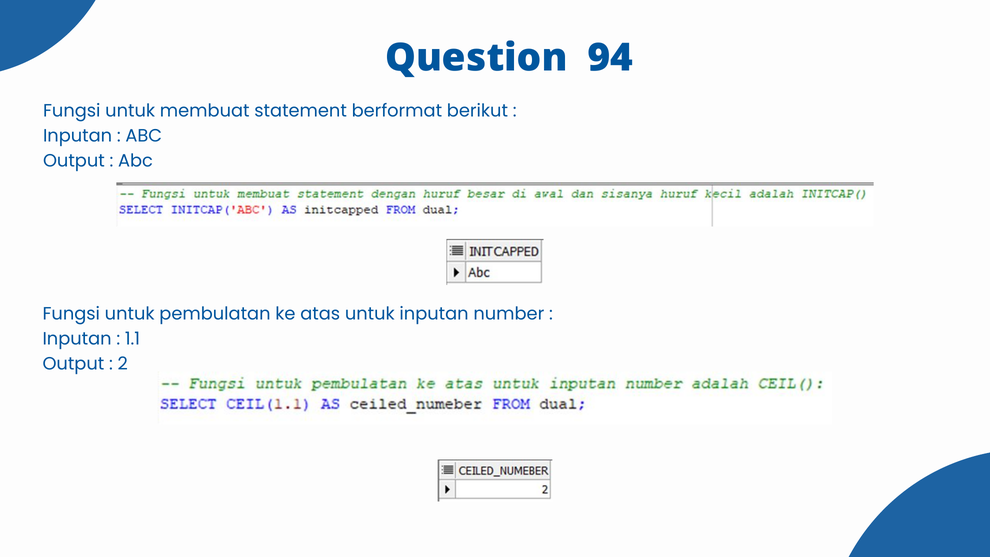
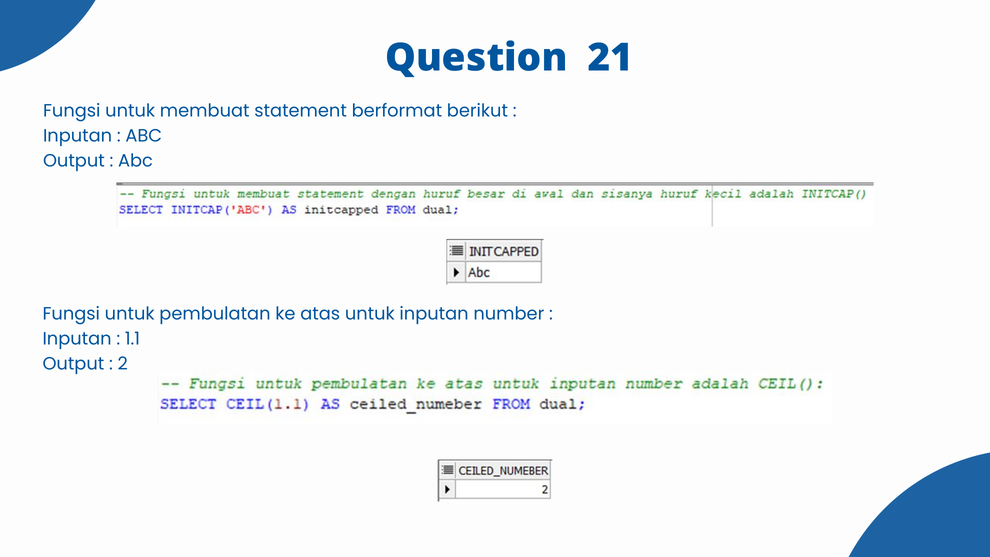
94: 94 -> 21 (610, 58)
